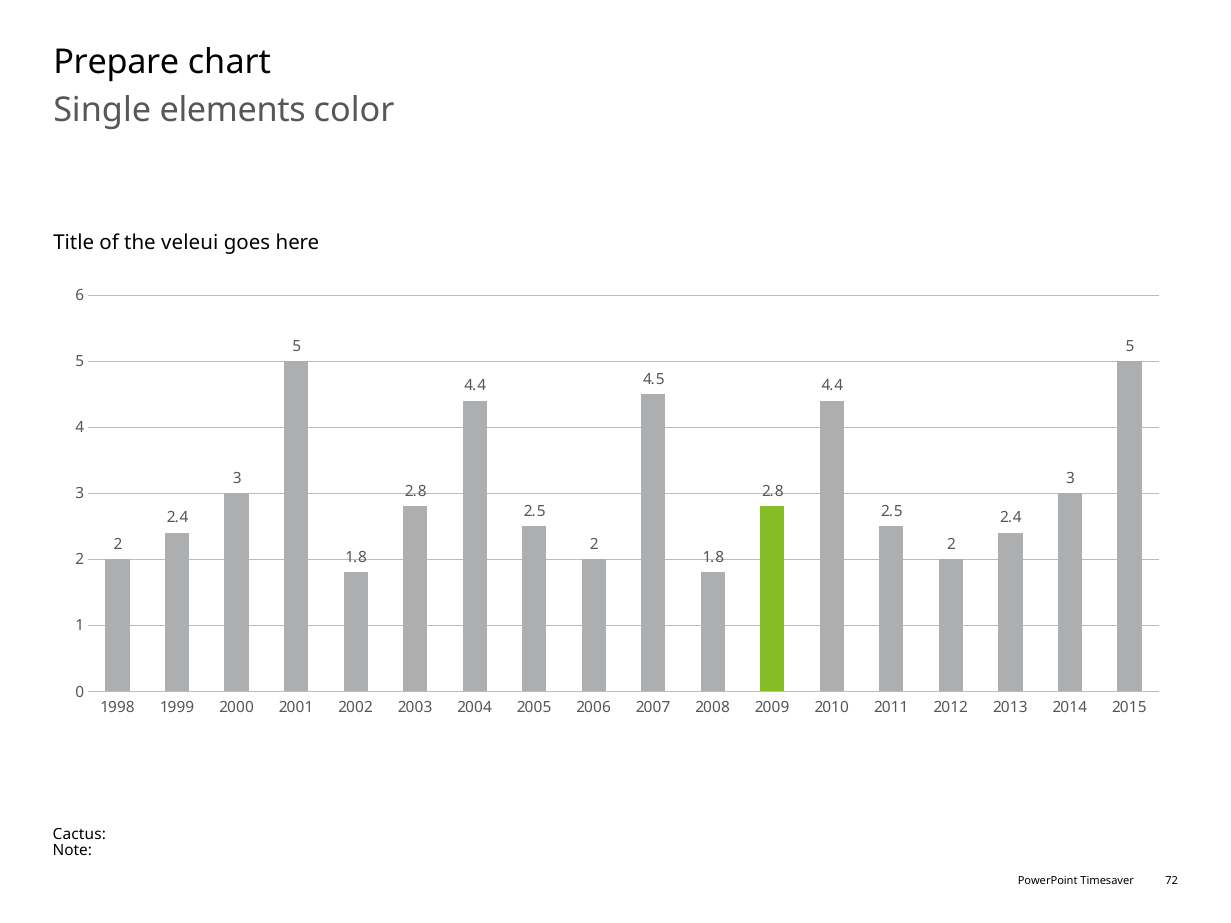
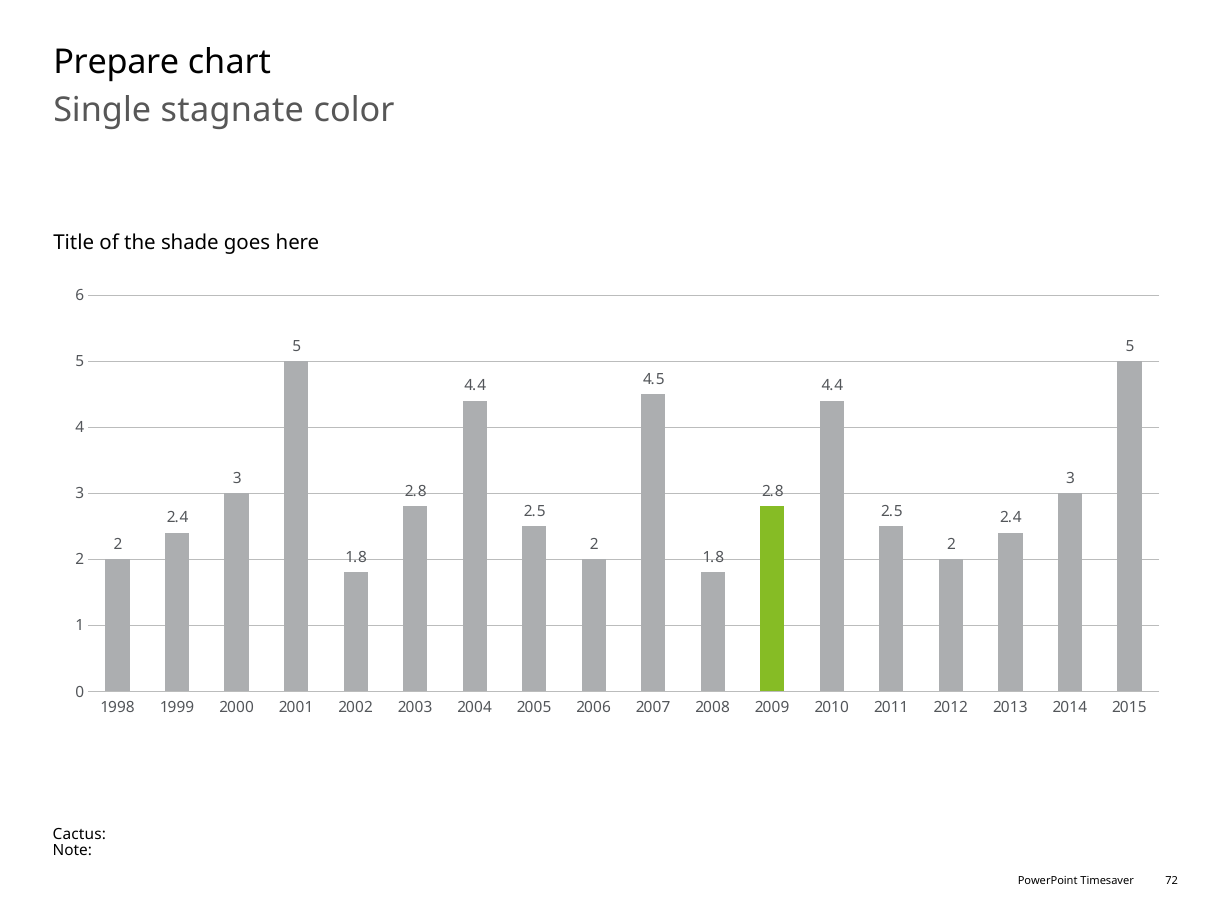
elements: elements -> stagnate (232, 111)
veleui: veleui -> shade (190, 243)
